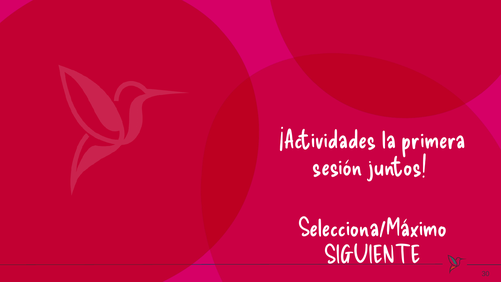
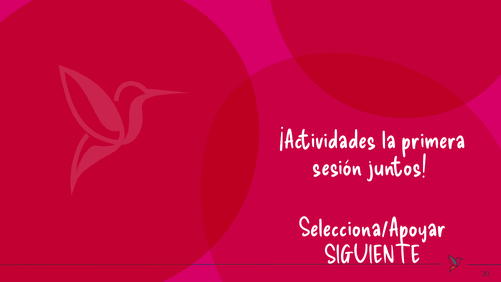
Selecciona/Máximo: Selecciona/Máximo -> Selecciona/Apoyar (372, 228)
